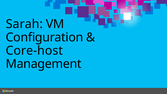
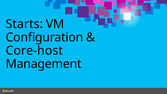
Sarah: Sarah -> Starts (24, 24)
